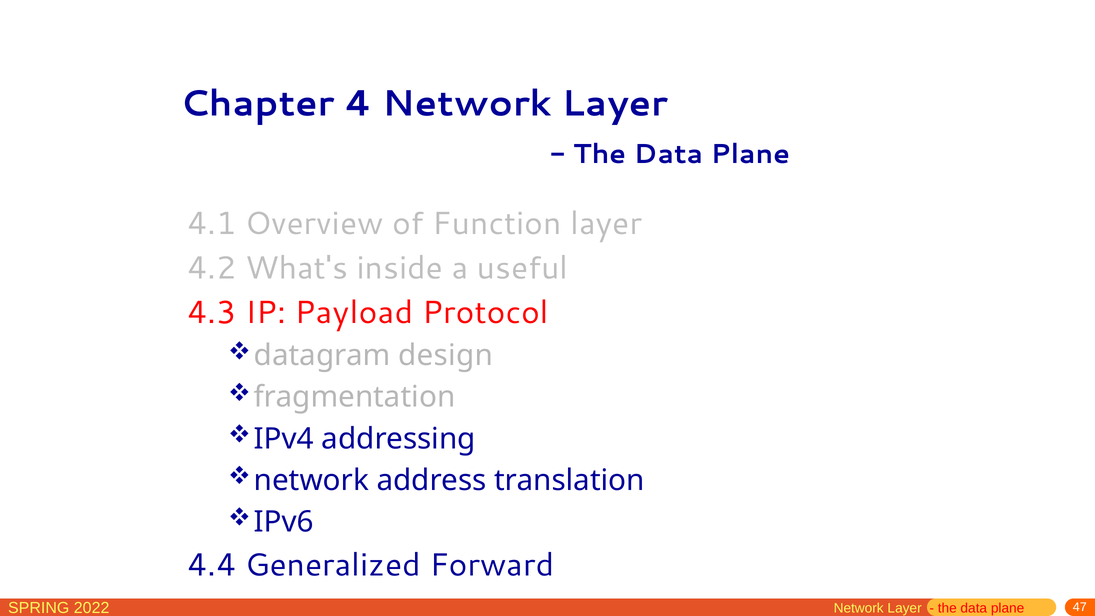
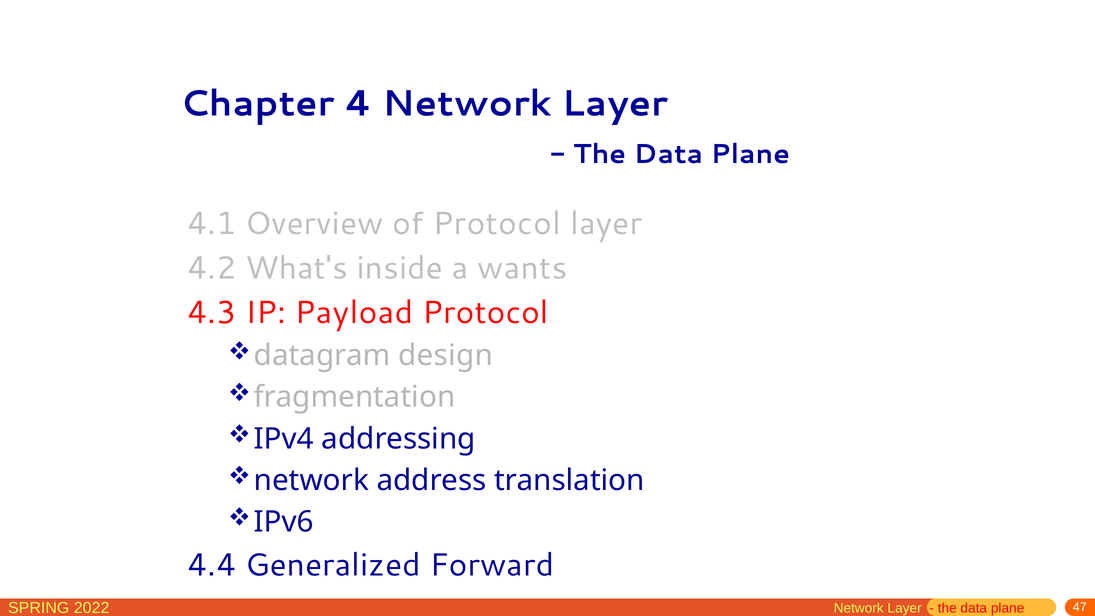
of Function: Function -> Protocol (497, 223)
useful: useful -> wants (522, 268)
